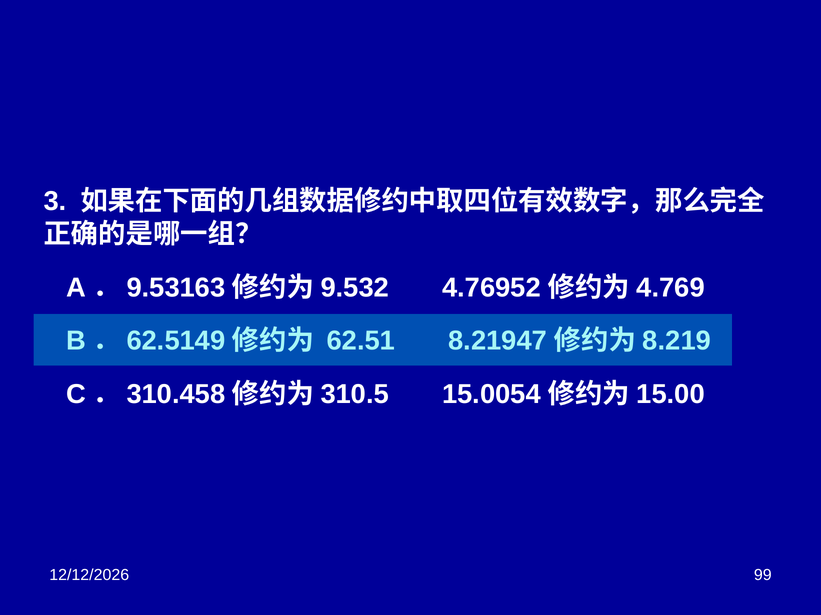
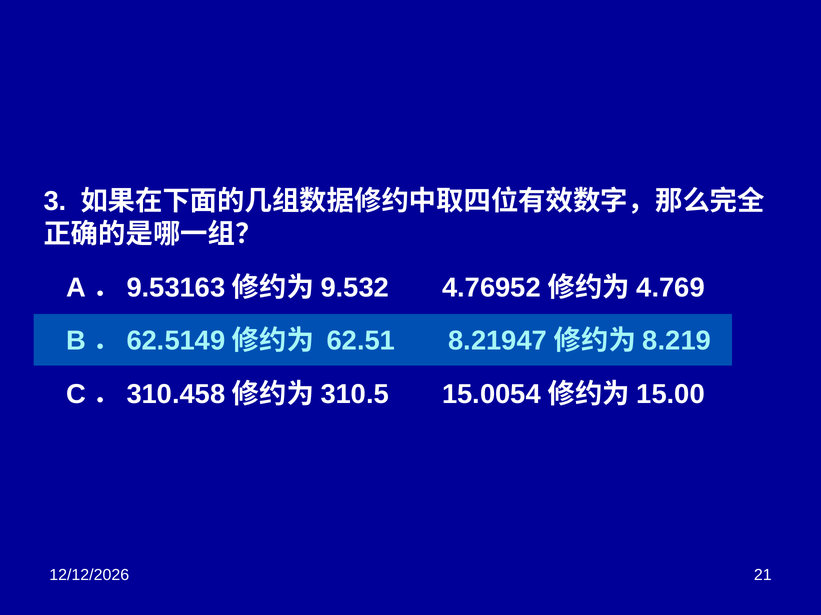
99: 99 -> 21 (763, 576)
